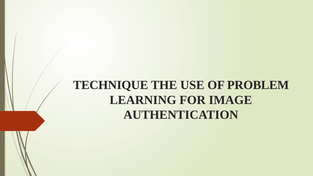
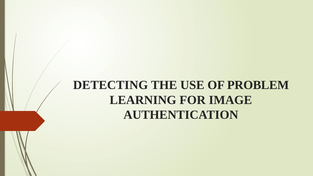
TECHNIQUE: TECHNIQUE -> DETECTING (111, 85)
